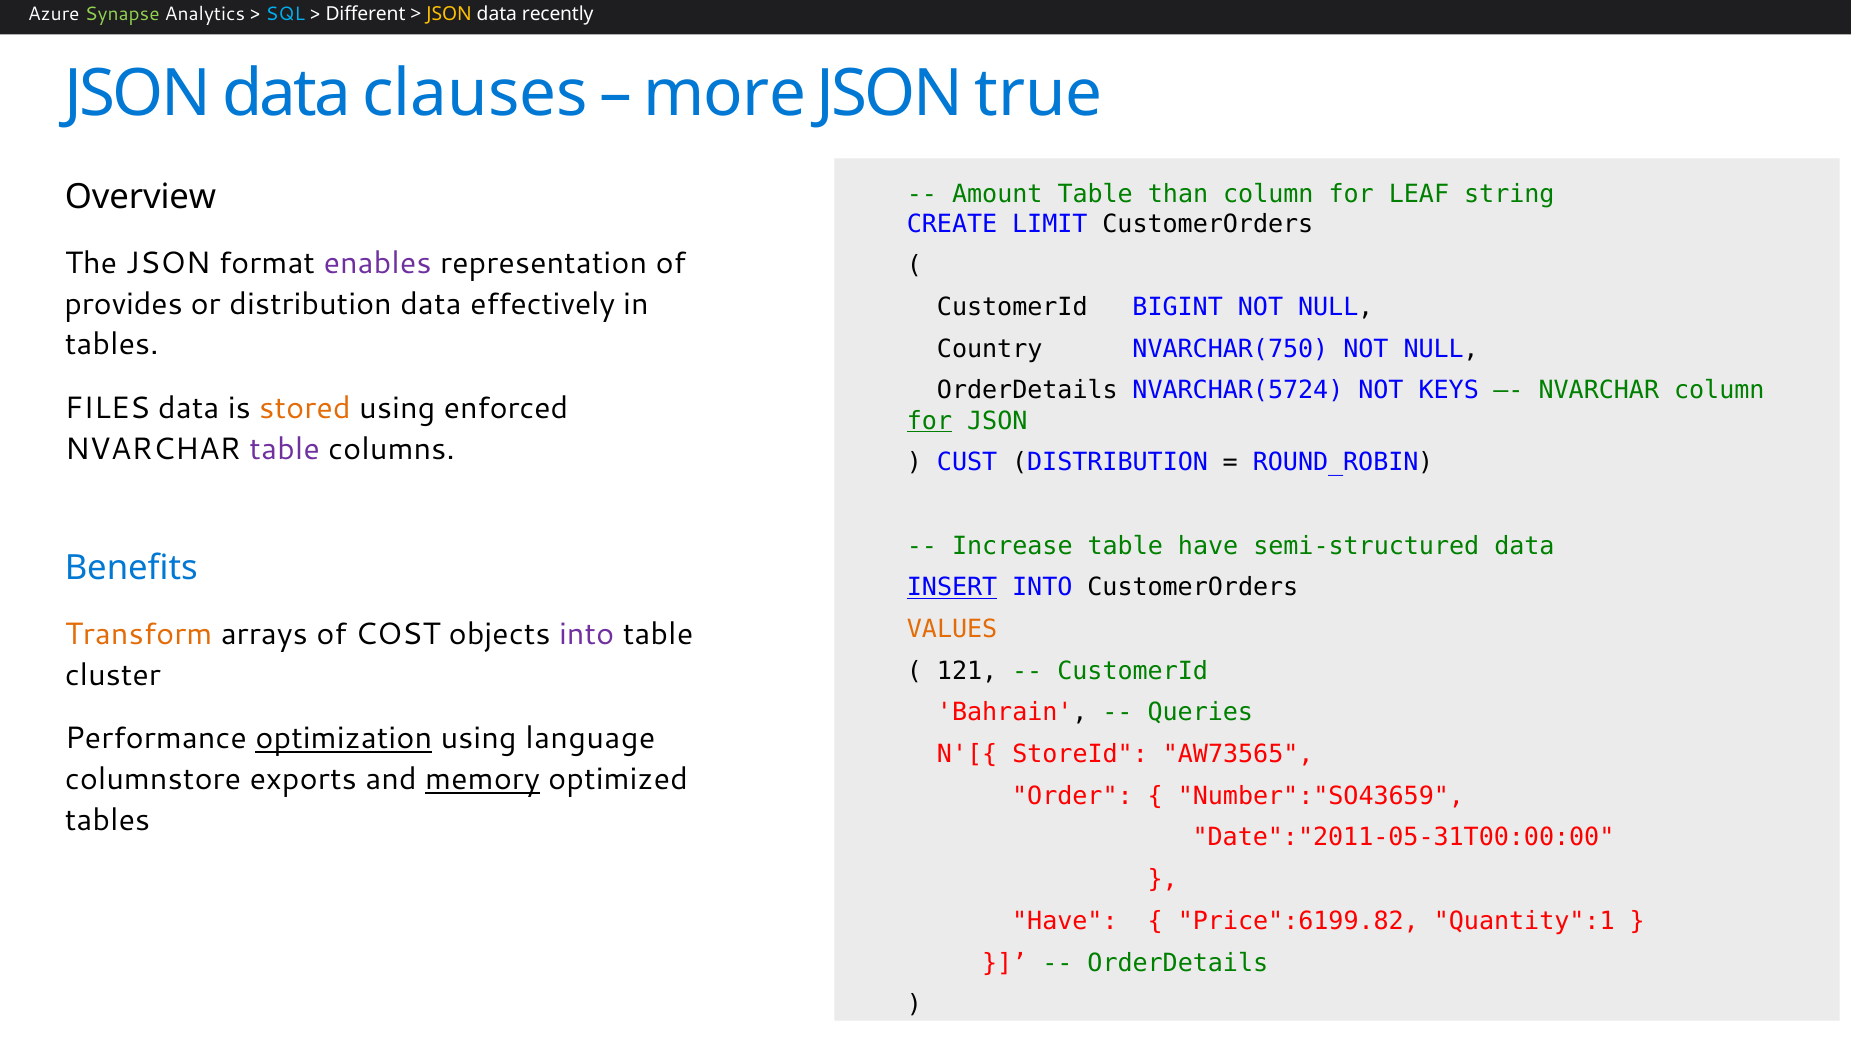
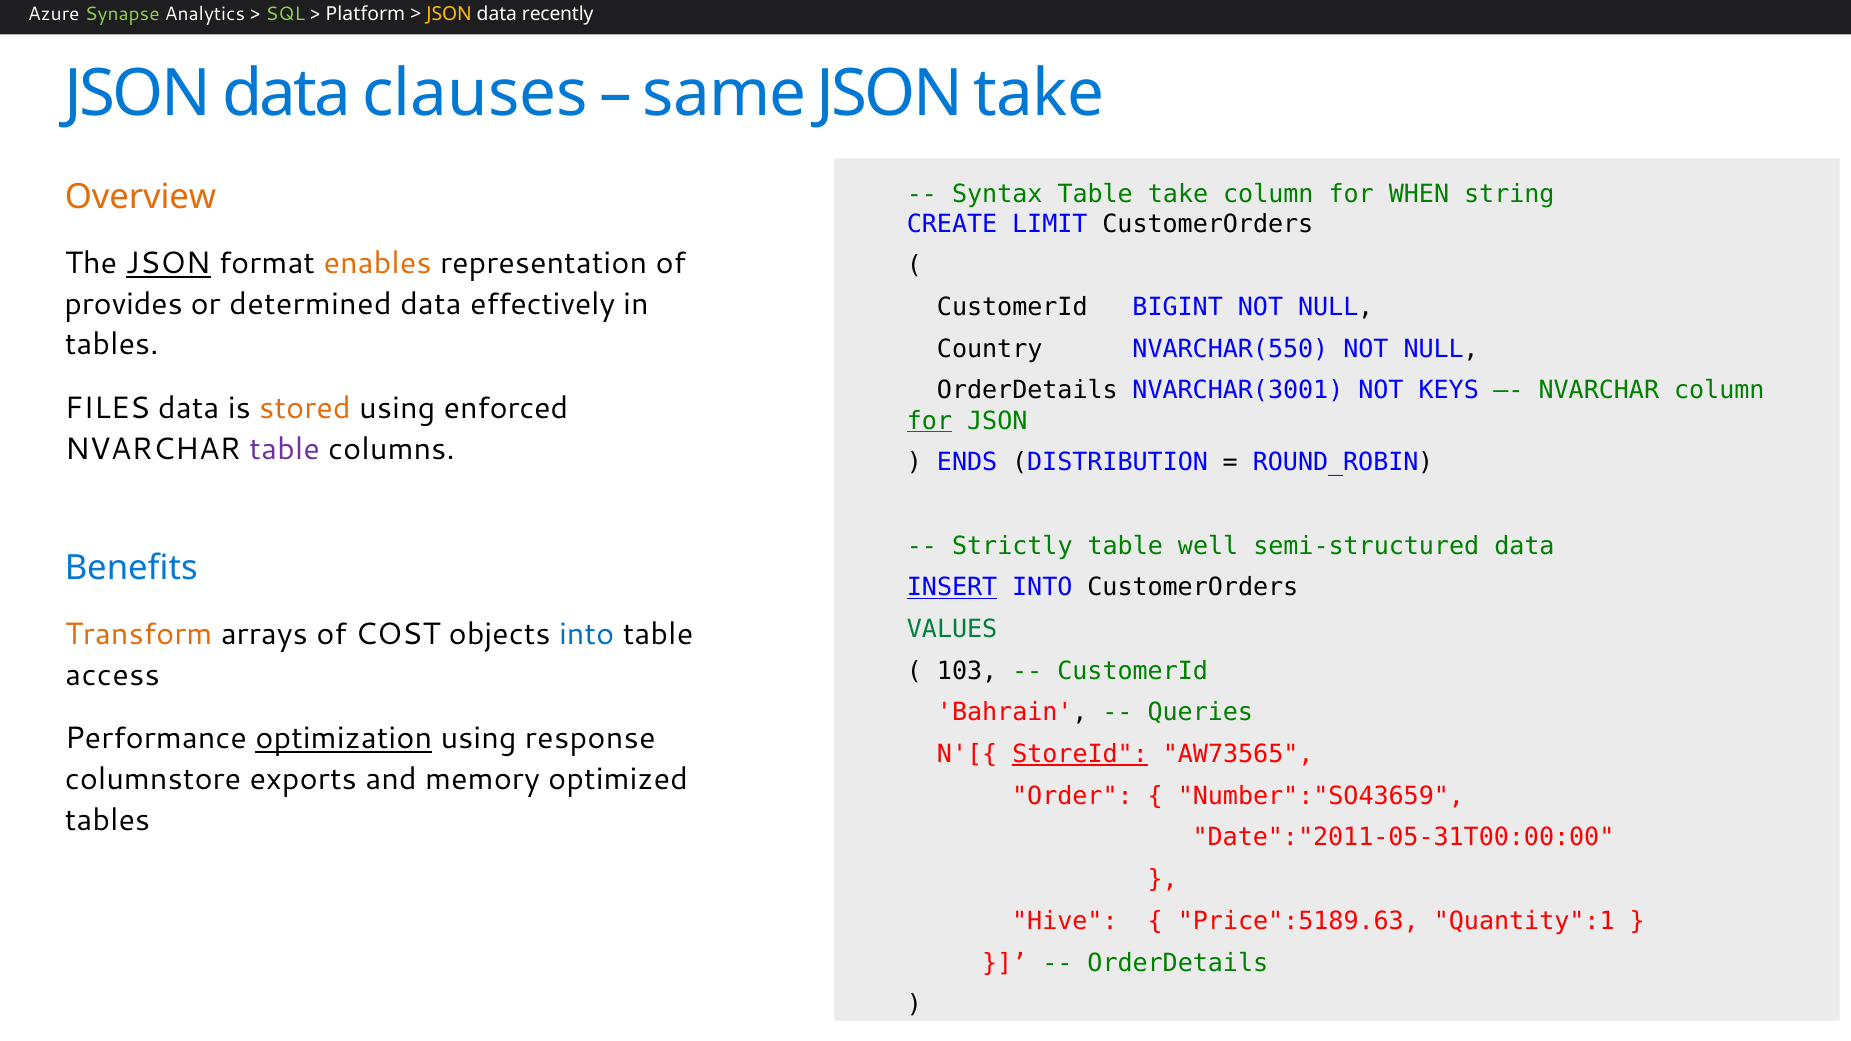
SQL colour: light blue -> light green (285, 15)
Different: Different -> Platform (365, 15)
more: more -> same (725, 94)
JSON true: true -> take (1039, 94)
Amount: Amount -> Syntax (997, 194)
Table than: than -> take (1178, 194)
LEAF: LEAF -> WHEN (1419, 194)
Overview colour: black -> orange (140, 198)
JSON underline: none -> present (168, 263)
enables colour: purple -> orange (378, 263)
or distribution: distribution -> determined (310, 304)
NVARCHAR(750: NVARCHAR(750 -> NVARCHAR(550 (1230, 349)
NVARCHAR(5724: NVARCHAR(5724 -> NVARCHAR(3001 (1238, 391)
CUST: CUST -> ENDS (967, 463)
Increase: Increase -> Strictly (1012, 546)
table have: have -> well (1208, 546)
VALUES colour: orange -> green (952, 629)
into colour: purple -> blue (587, 634)
121: 121 -> 103 (967, 671)
cluster: cluster -> access (113, 675)
language: language -> response (590, 739)
StoreId underline: none -> present (1080, 754)
memory underline: present -> none (483, 779)
Have: Have -> Hive (1065, 921)
Price":6199.82: Price":6199.82 -> Price":5189.63 (1298, 921)
